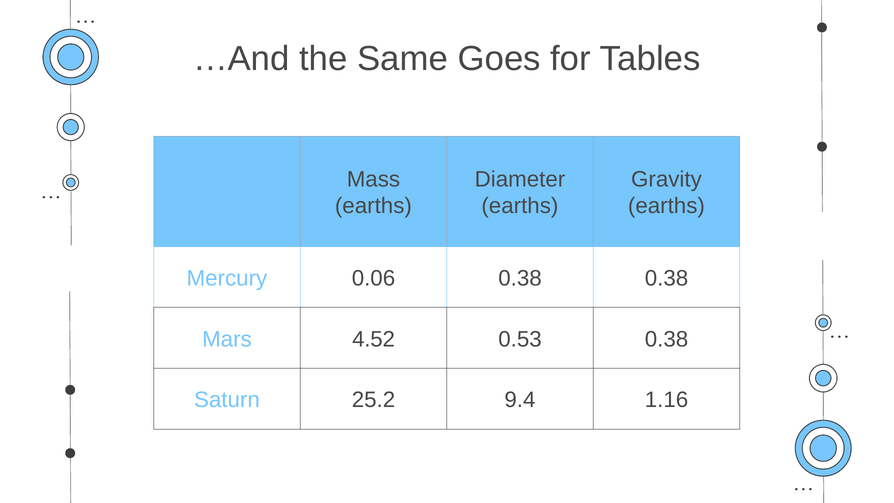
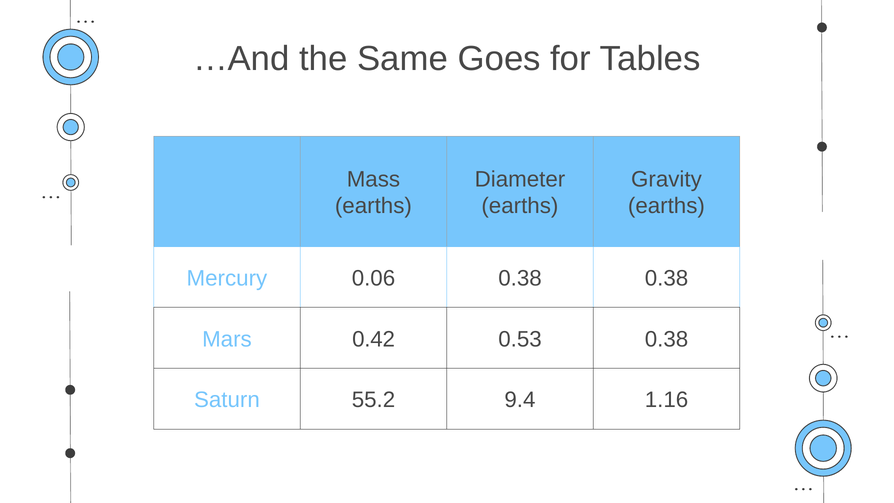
4.52: 4.52 -> 0.42 (374, 339)
25.2: 25.2 -> 55.2 (373, 400)
